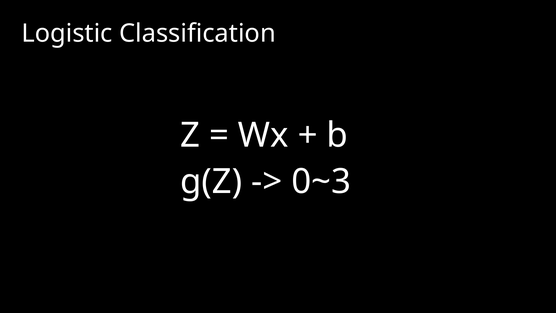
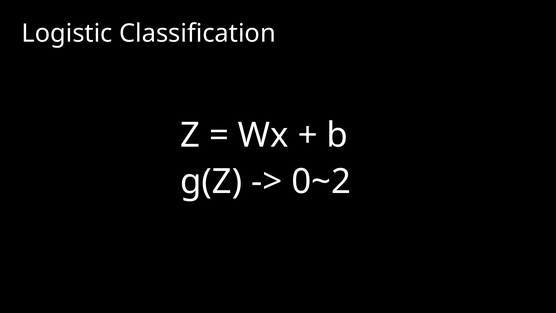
0~3: 0~3 -> 0~2 (321, 182)
